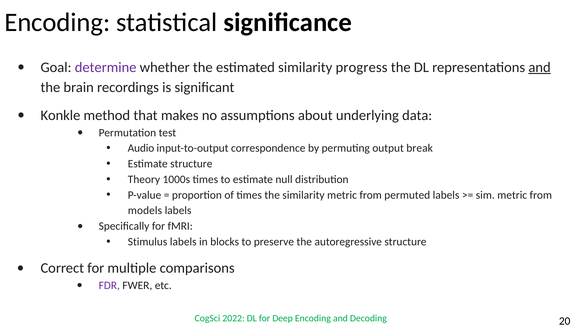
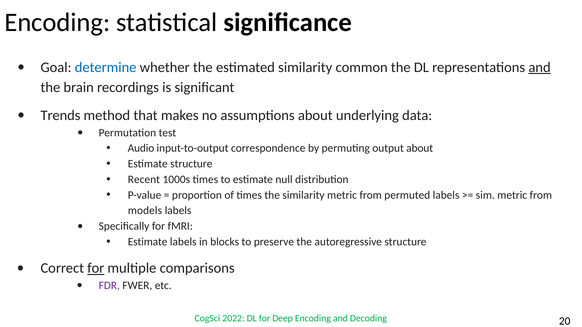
determine colour: purple -> blue (106, 67)
progress: progress -> common (362, 67)
Konkle: Konkle -> Trends (60, 116)
output break: break -> about (420, 148)
Theory: Theory -> Recent (144, 180)
Stimulus: Stimulus -> Estimate (148, 242)
for underline: none -> present (96, 269)
